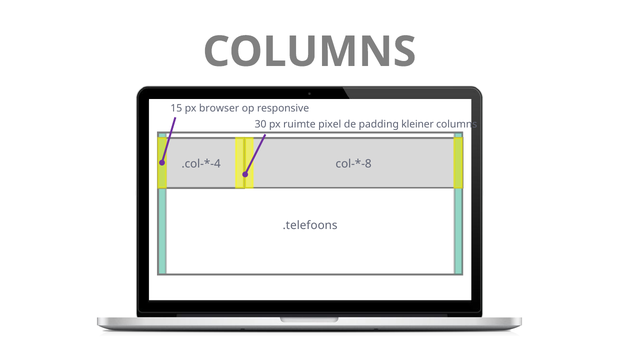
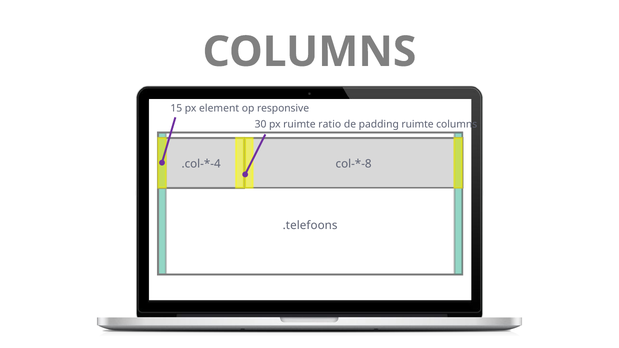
browser: browser -> element (219, 108)
pixel: pixel -> ratio (330, 125)
padding kleiner: kleiner -> ruimte (418, 125)
